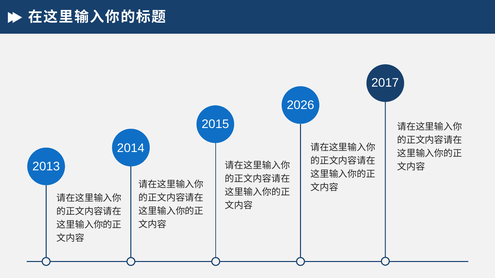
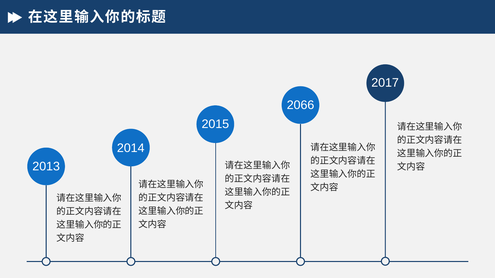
2026: 2026 -> 2066 (301, 105)
